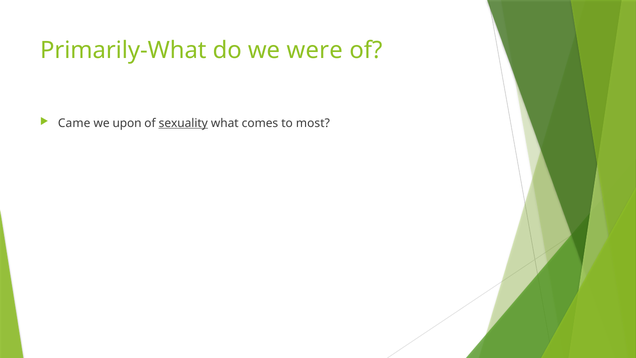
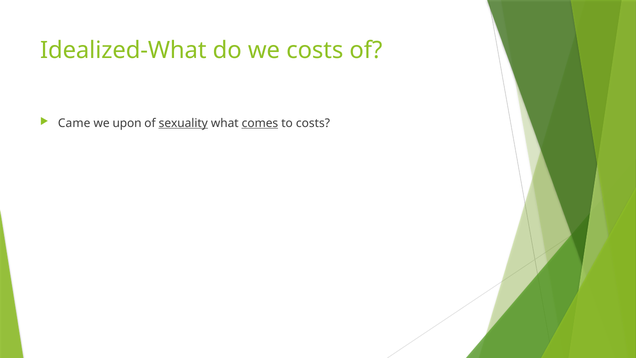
Primarily-What: Primarily-What -> Idealized-What (123, 50)
we were: were -> costs (315, 50)
comes underline: none -> present (260, 123)
to most: most -> costs (313, 123)
